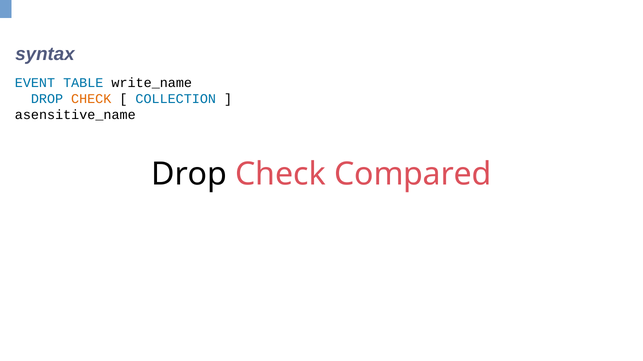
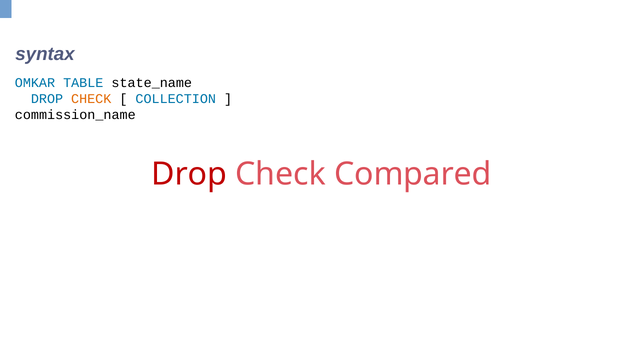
EVENT: EVENT -> OMKAR (35, 83)
write_name: write_name -> state_name (152, 83)
asensitive_name: asensitive_name -> commission_name (75, 115)
Drop colour: black -> red (189, 174)
